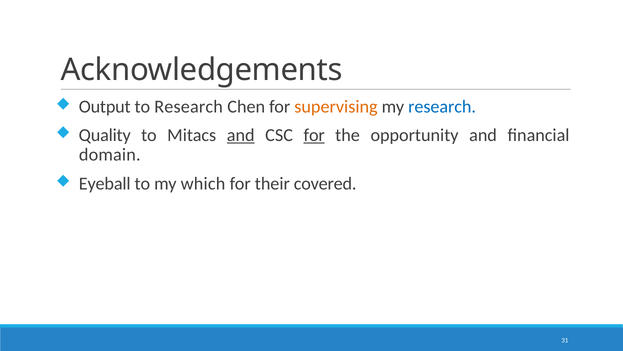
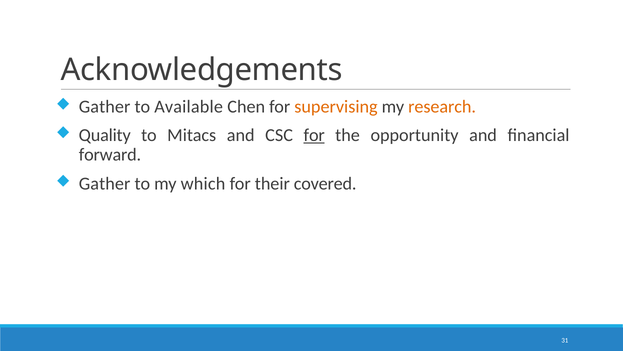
Output: Output -> Gather (105, 106)
to Research: Research -> Available (189, 106)
research colour: blue -> orange (442, 106)
and underline: present -> none (241, 135)
domain: domain -> forward (110, 155)
Eyeball: Eyeball -> Gather (105, 183)
